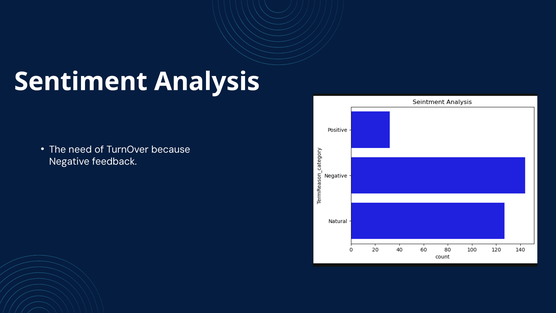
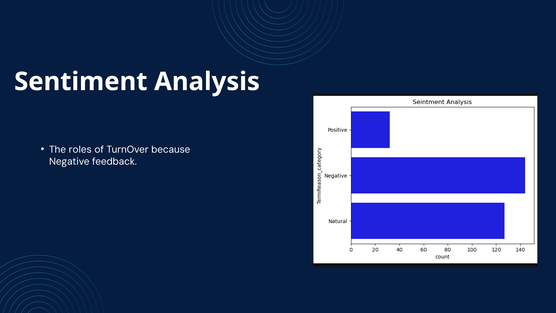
need: need -> roles (80, 149)
